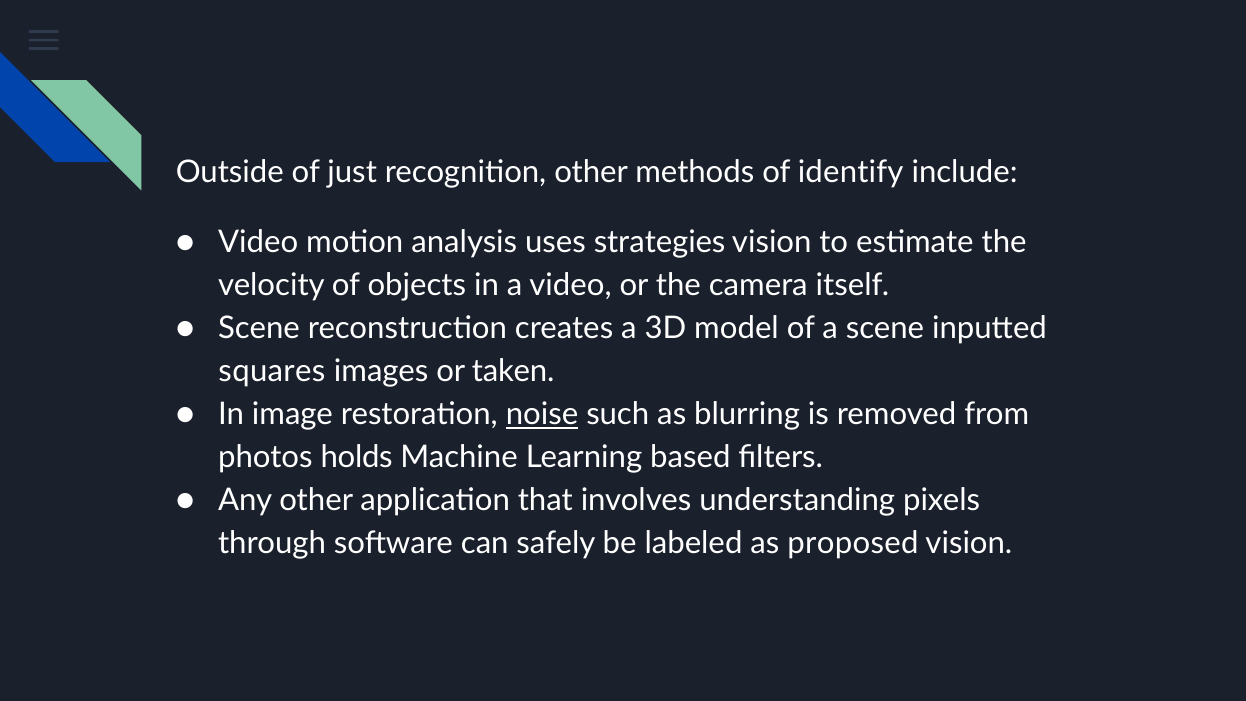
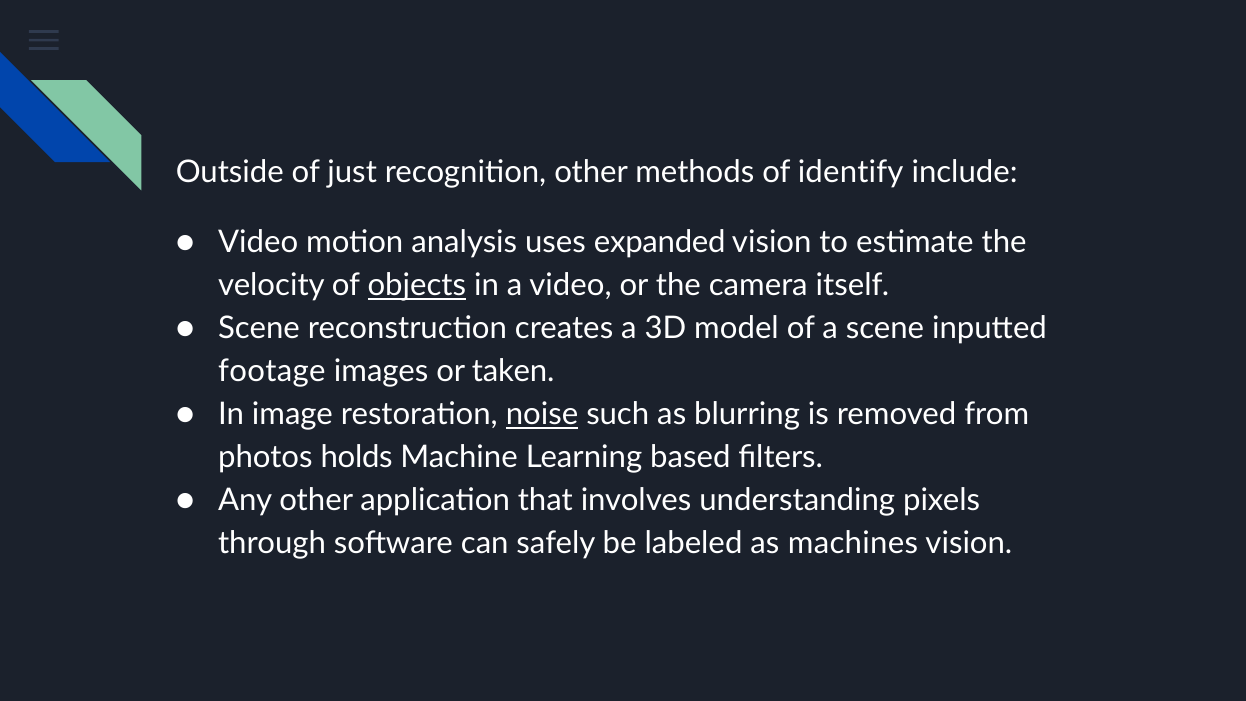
strategies: strategies -> expanded (660, 242)
objects underline: none -> present (417, 285)
squares: squares -> footage (272, 371)
proposed: proposed -> machines (853, 543)
